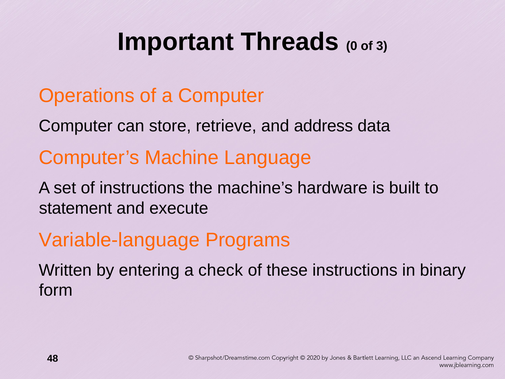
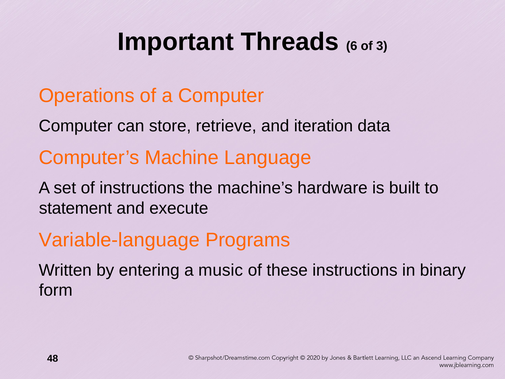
0: 0 -> 6 (352, 46)
address: address -> iteration (323, 126)
check: check -> music (221, 270)
